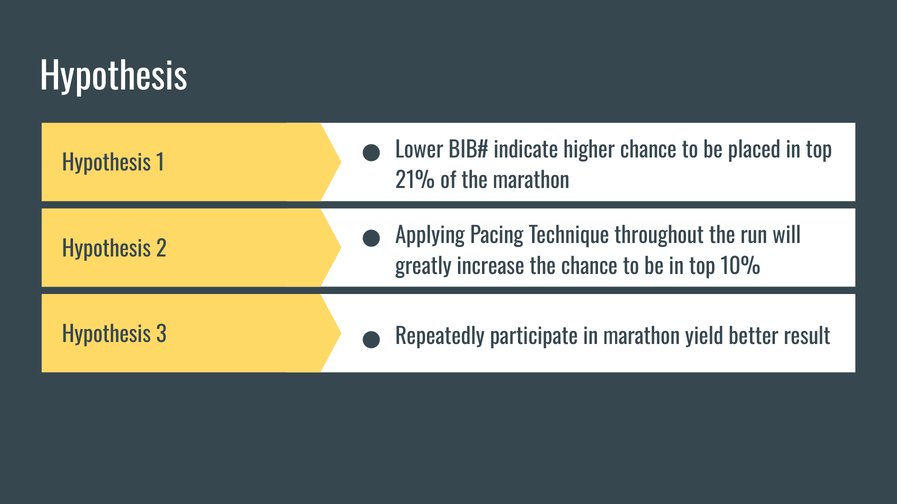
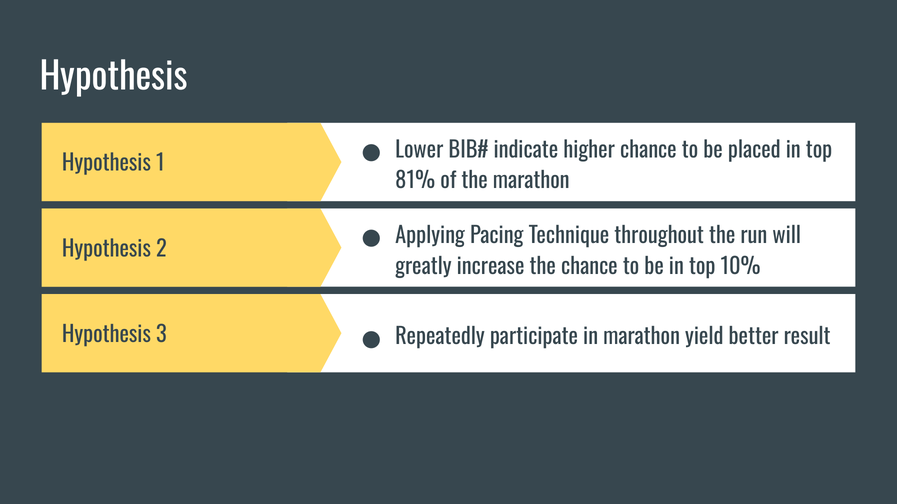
21%: 21% -> 81% (415, 181)
